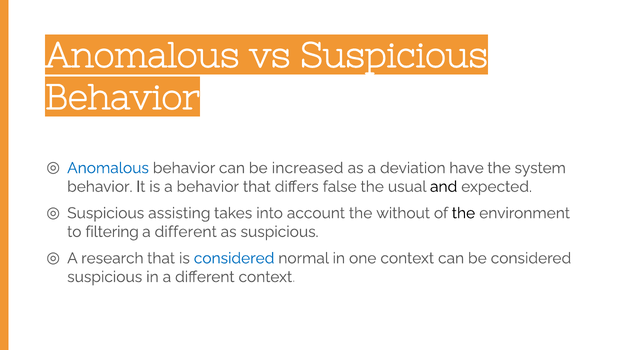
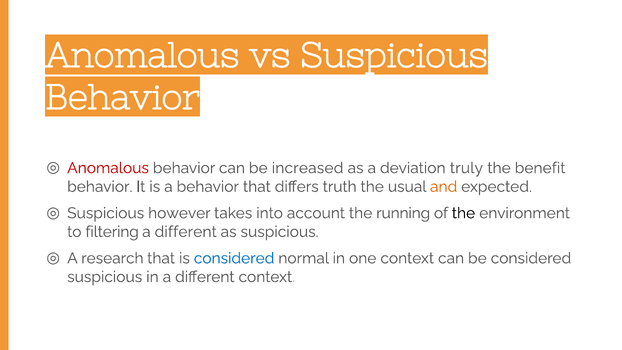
Anomalous colour: blue -> red (108, 168)
have: have -> truly (466, 168)
system: system -> benefit (540, 168)
false: false -> truth (340, 187)
and colour: black -> orange (444, 187)
assisting: assisting -> however (179, 213)
without: without -> running (403, 213)
